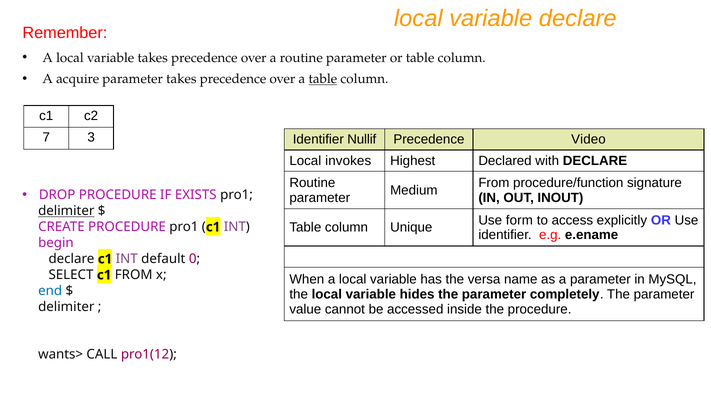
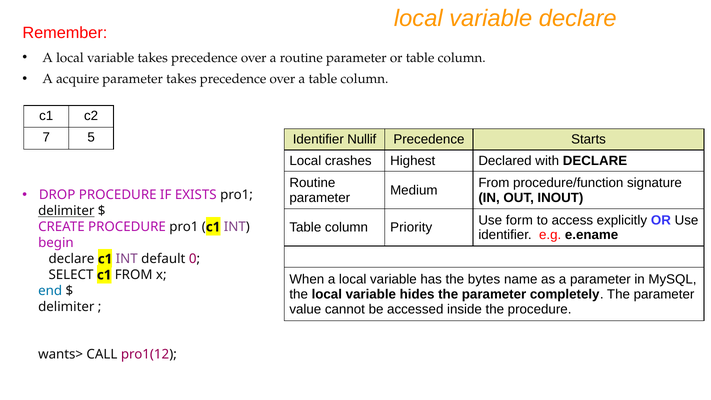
table underline: present -> none (323, 79)
3: 3 -> 5 (91, 138)
Video: Video -> Starts (589, 139)
invokes: invokes -> crashes (348, 161)
Unique: Unique -> Priority (411, 228)
versa: versa -> bytes (484, 279)
